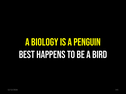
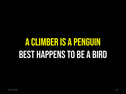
BIOLOGY: BIOLOGY -> CLIMBER (45, 42)
